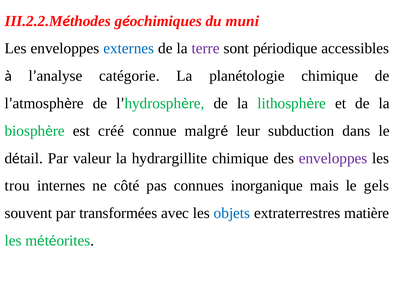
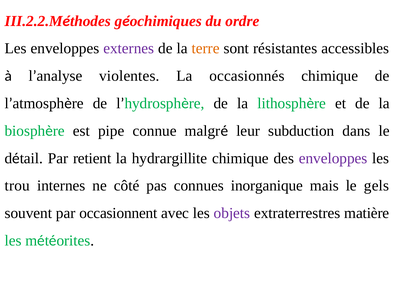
muni: muni -> ordre (242, 21)
externes colour: blue -> purple (129, 49)
terre colour: purple -> orange (206, 49)
périodique: périodique -> résistantes (285, 49)
catégorie: catégorie -> violentes (129, 76)
planétologie: planétologie -> occasionnés (247, 76)
créé: créé -> pipe (111, 131)
valeur: valeur -> retient (92, 159)
transformées: transformées -> occasionnent (118, 214)
objets colour: blue -> purple (232, 214)
